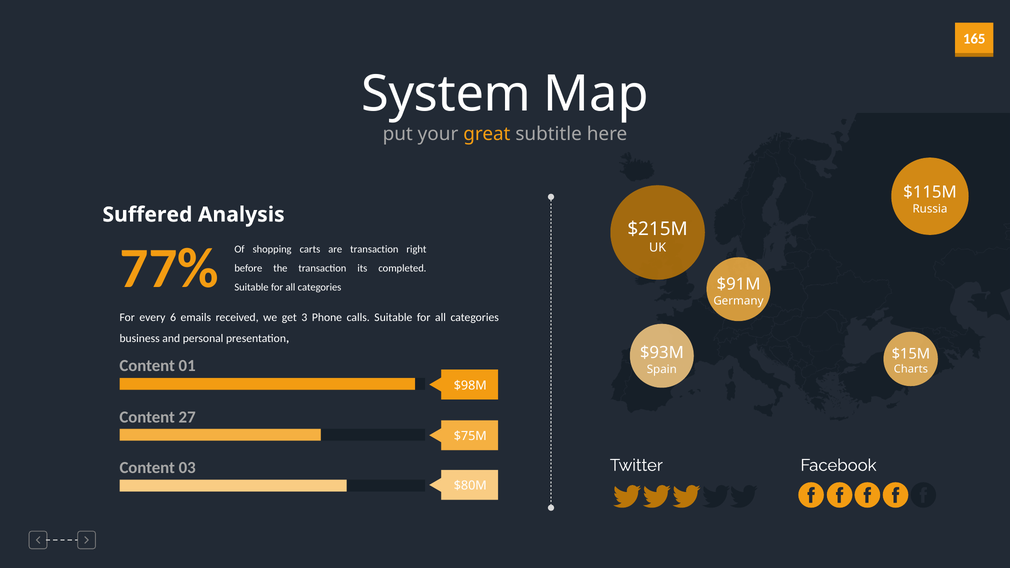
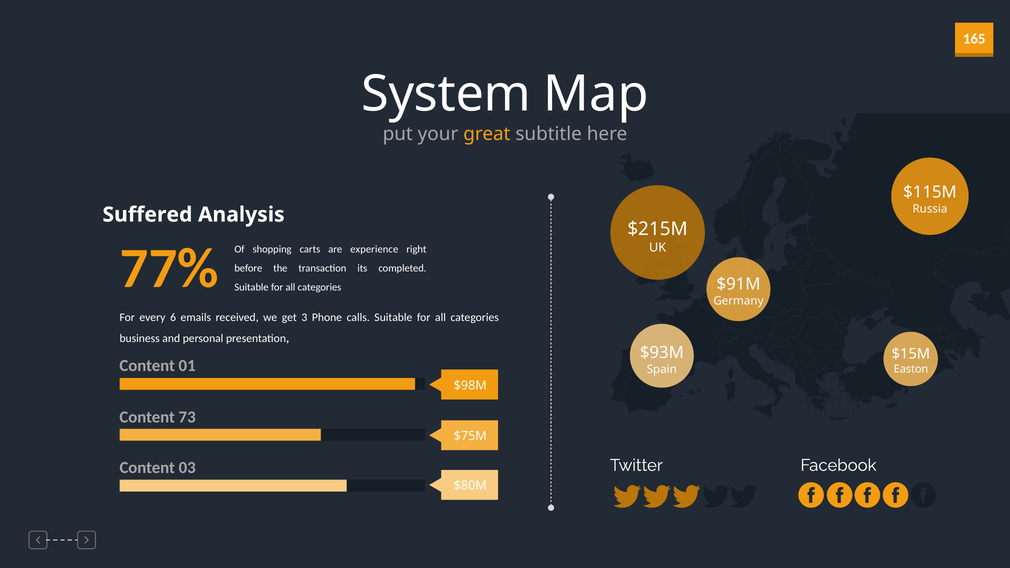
are transaction: transaction -> experience (374, 249)
Charts: Charts -> Easton (911, 369)
27: 27 -> 73 (187, 417)
